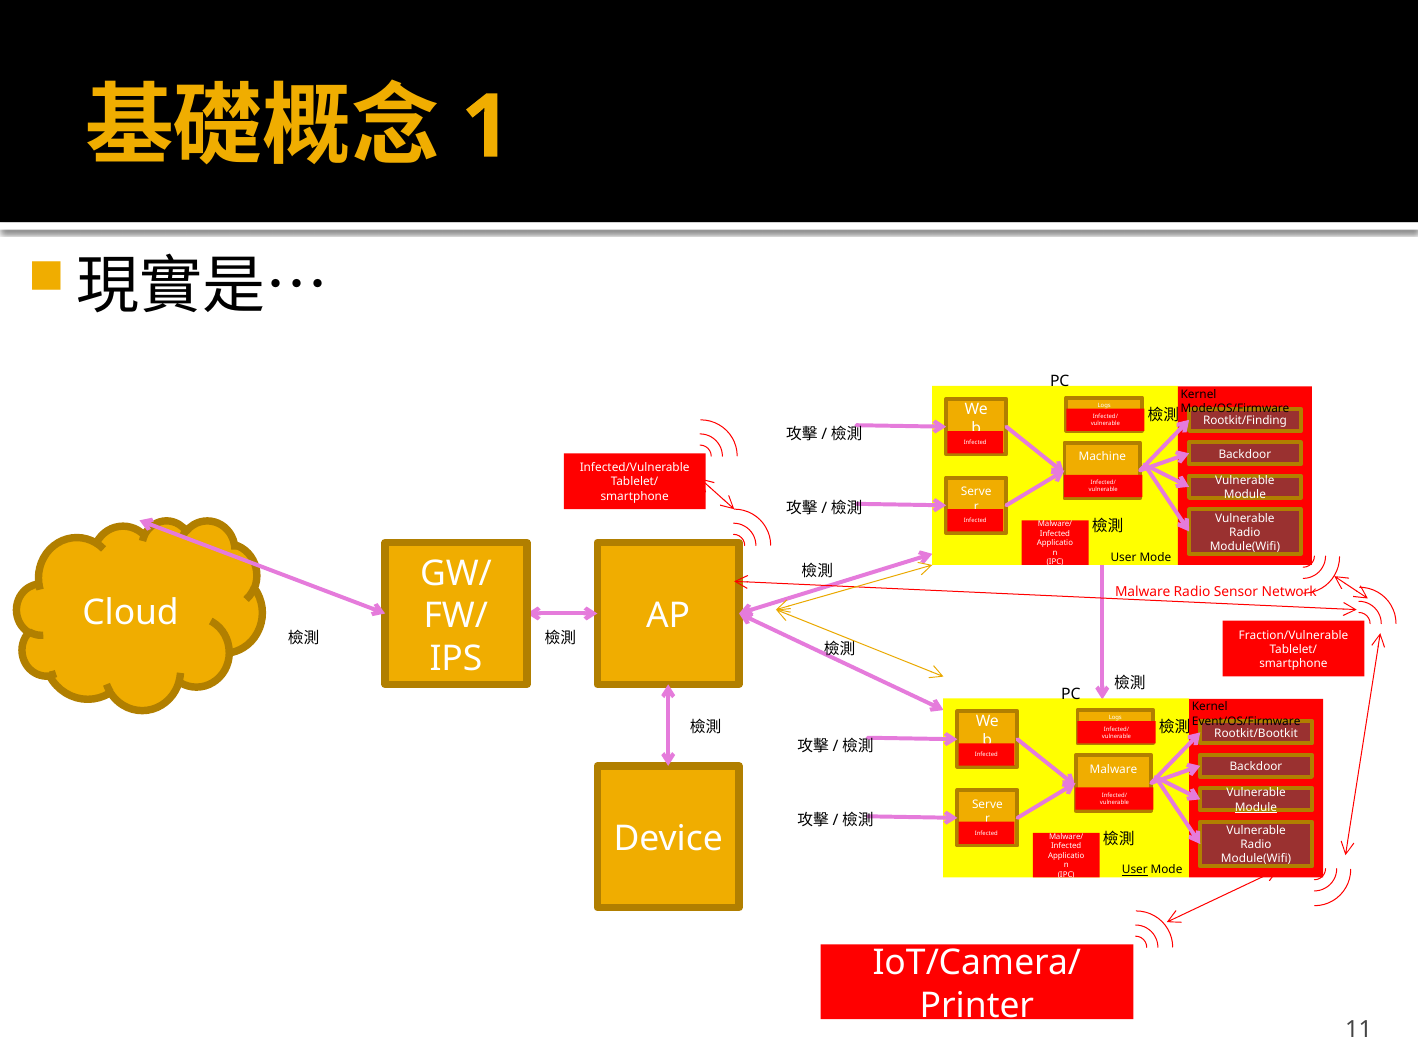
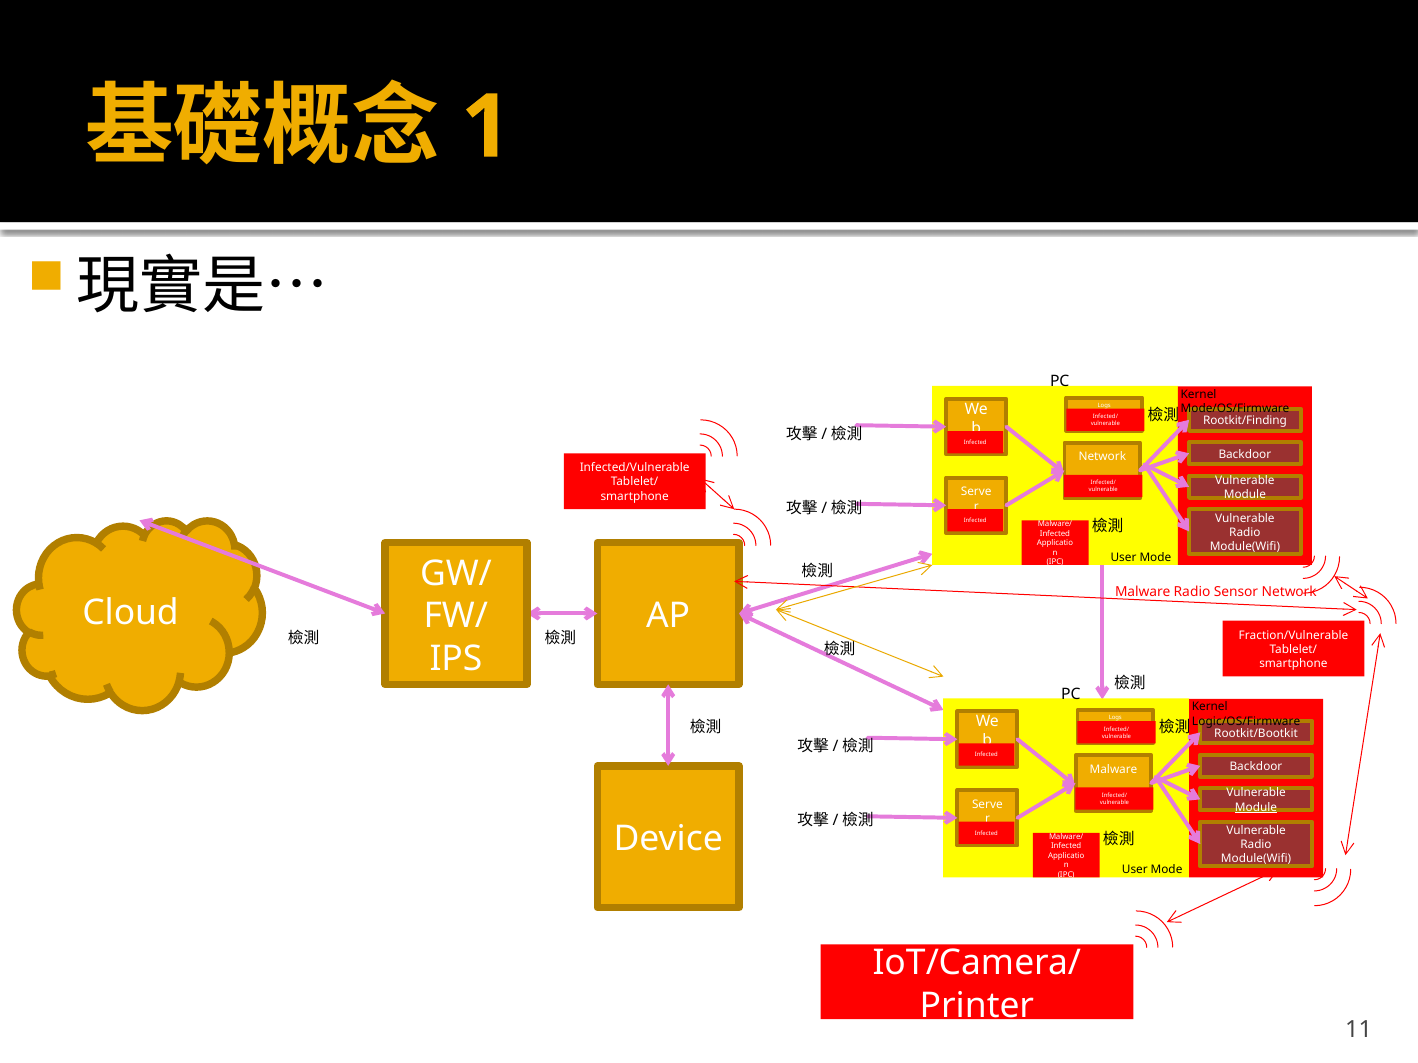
Machine: Machine -> Network (1102, 457)
Event/OS/Firmware: Event/OS/Firmware -> Logic/OS/Firmware (1246, 722)
User underline: present -> none (1135, 870)
